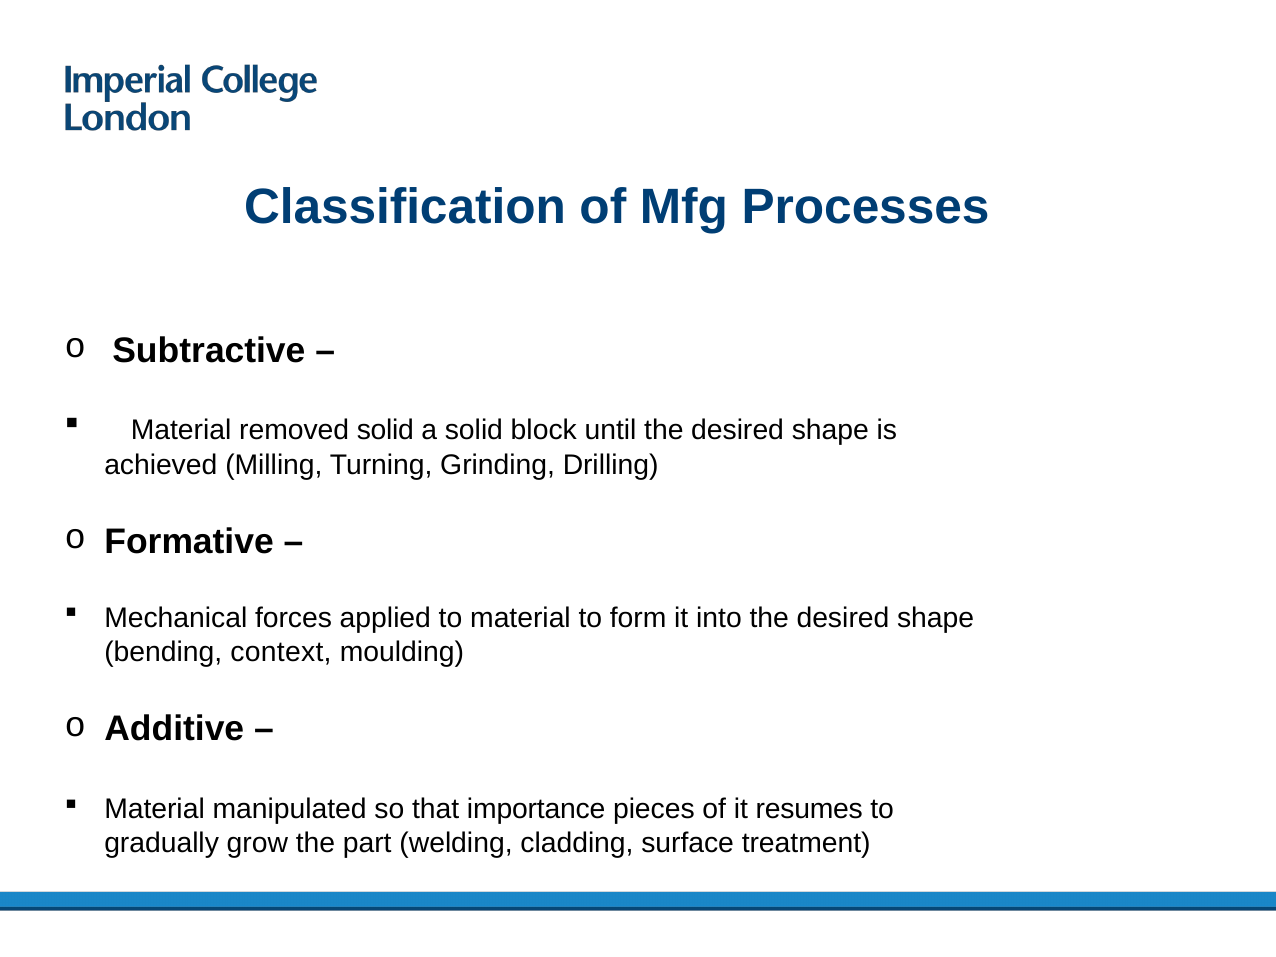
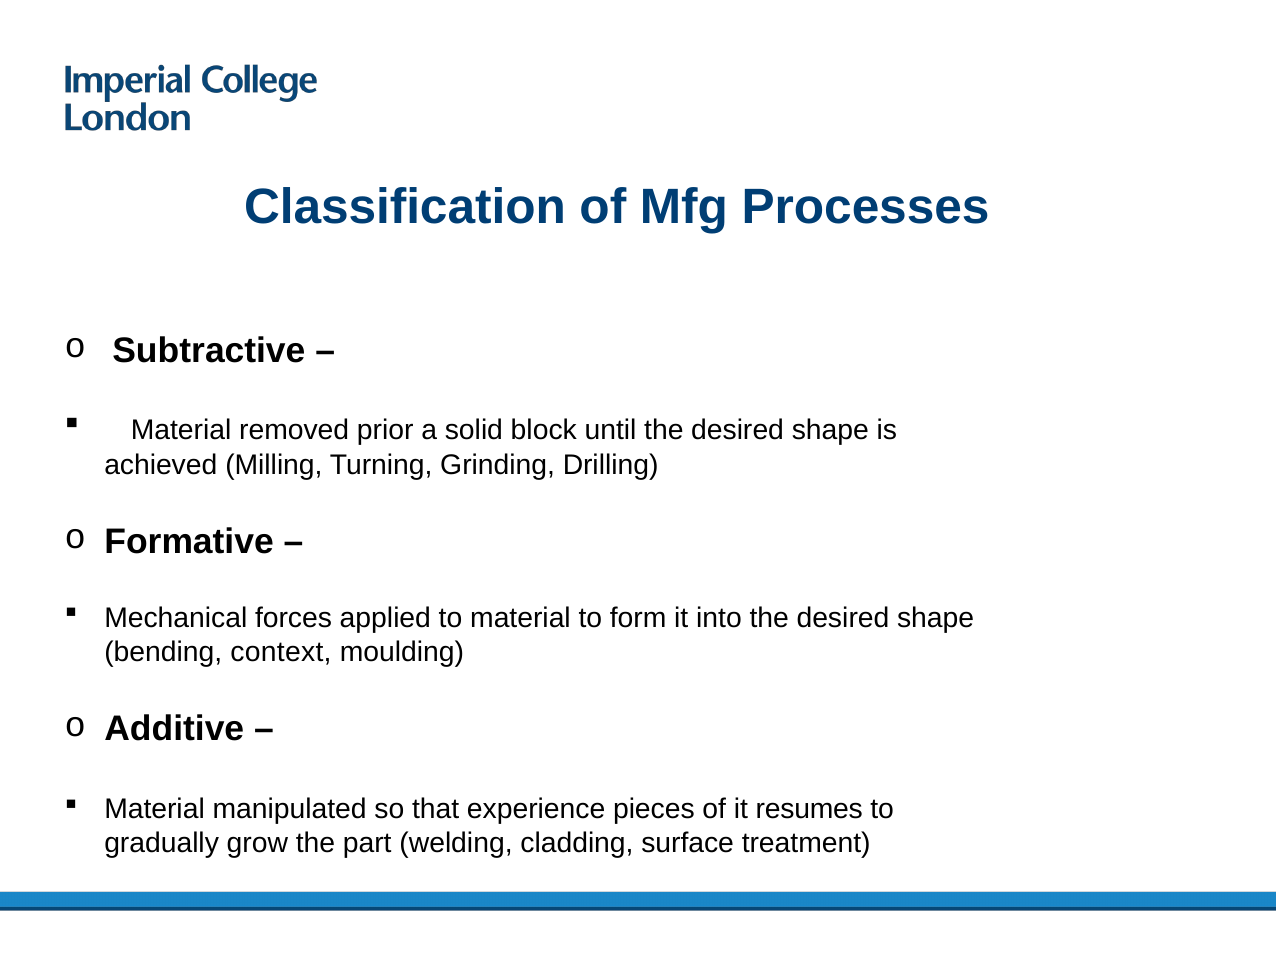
removed solid: solid -> prior (385, 430)
importance: importance -> experience (536, 809)
